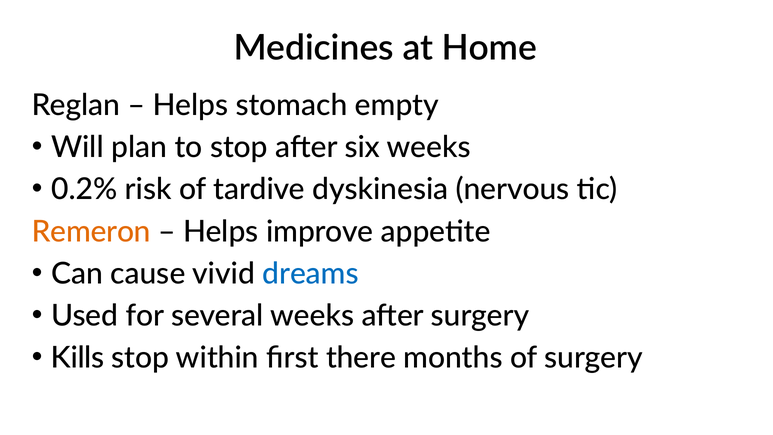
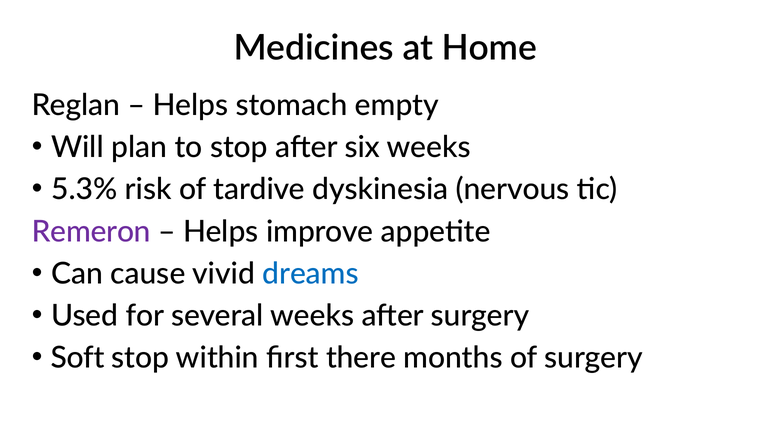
0.2%: 0.2% -> 5.3% (84, 189)
Remeron colour: orange -> purple (91, 232)
Kills: Kills -> Soft (78, 358)
